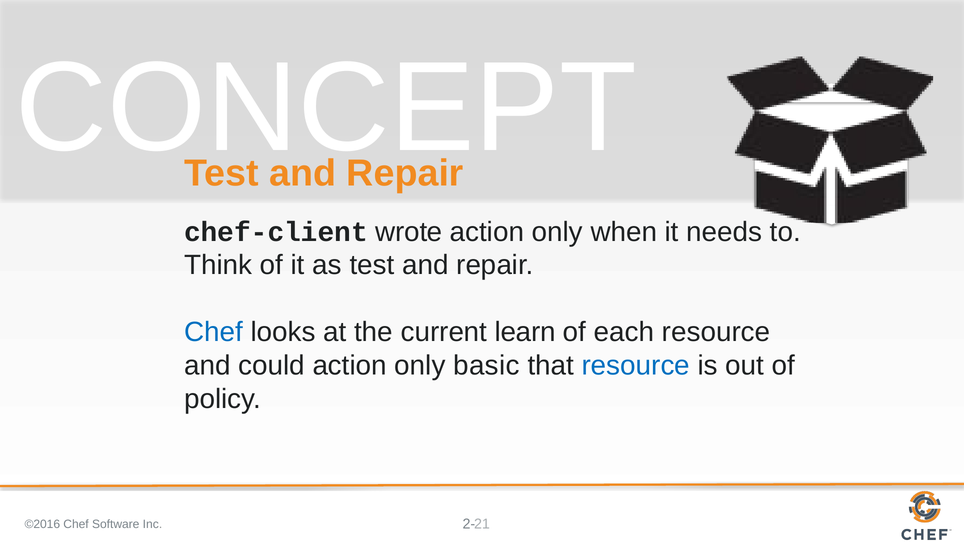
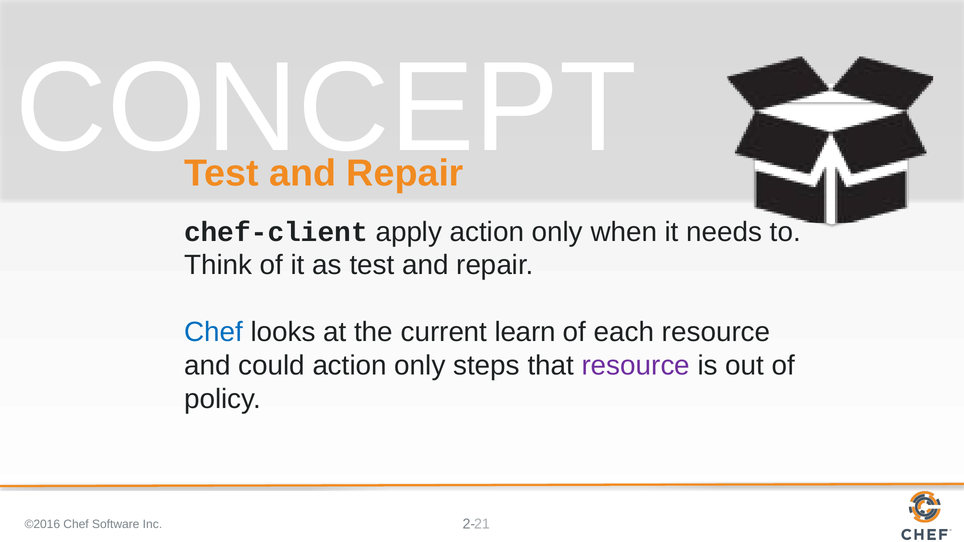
wrote: wrote -> apply (409, 232)
basic: basic -> steps (487, 366)
resource colour: blue -> purple (636, 366)
